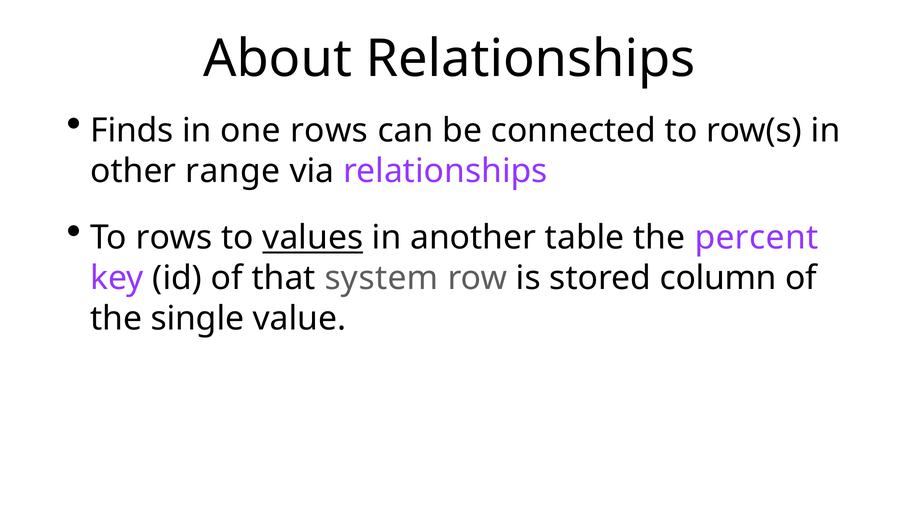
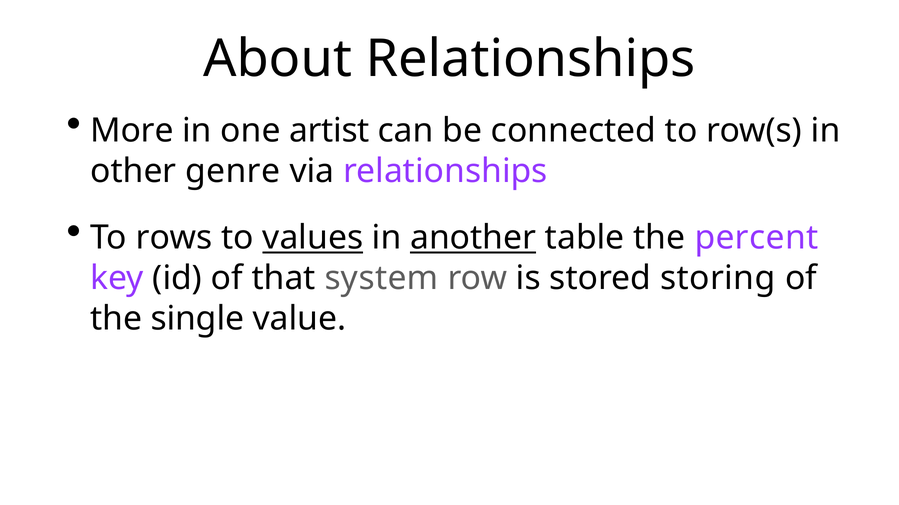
Finds: Finds -> More (132, 131)
one rows: rows -> artist (329, 131)
range: range -> genre (233, 171)
another underline: none -> present (473, 238)
column: column -> storing (718, 279)
